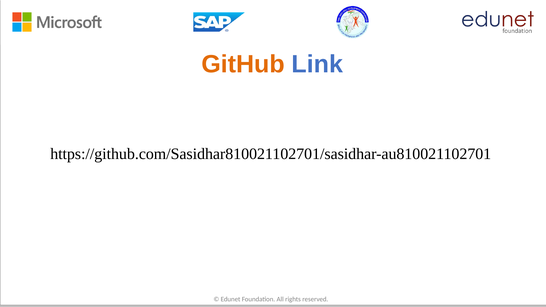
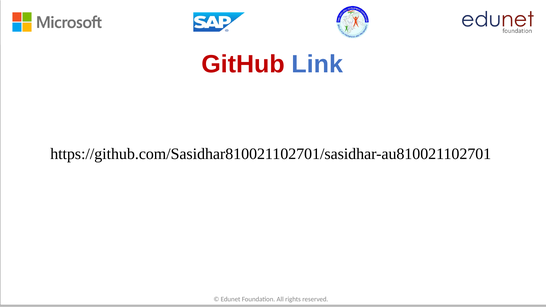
GitHub colour: orange -> red (243, 64)
